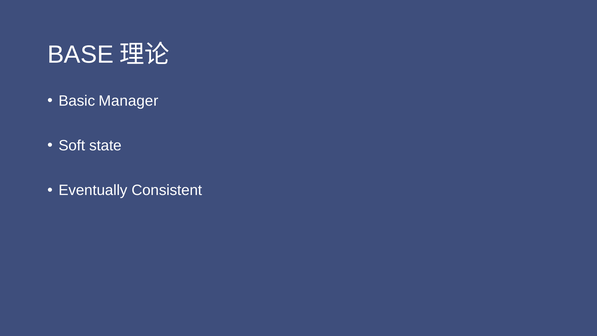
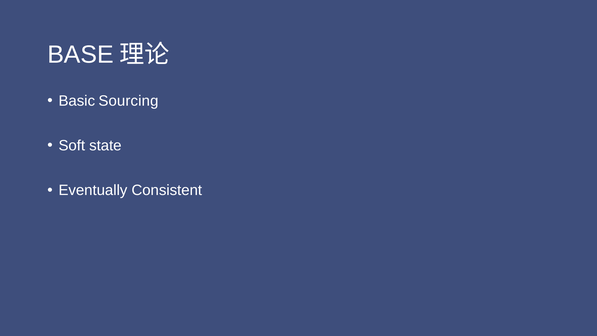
Manager: Manager -> Sourcing (128, 101)
